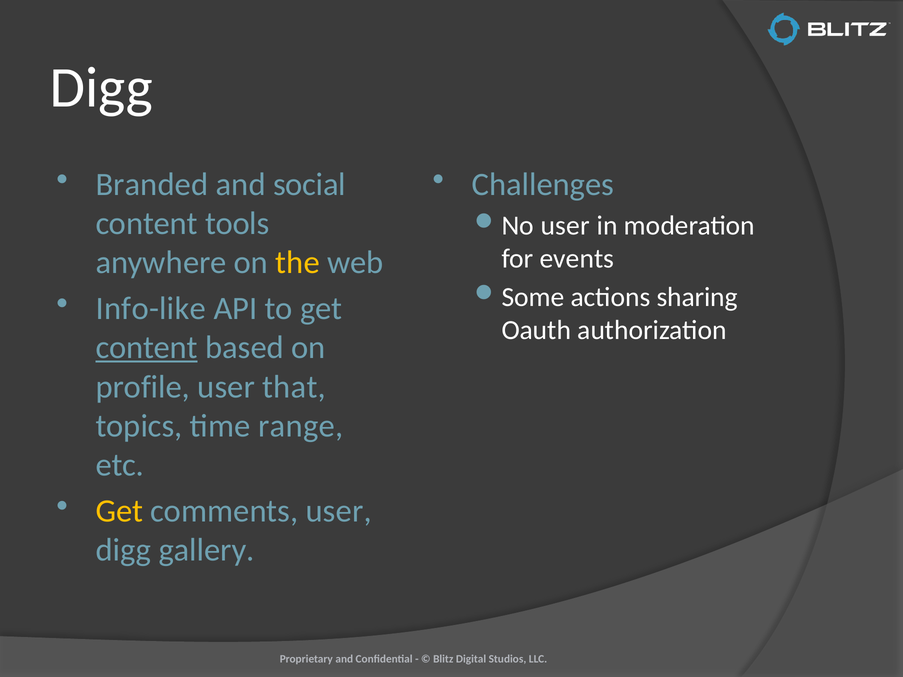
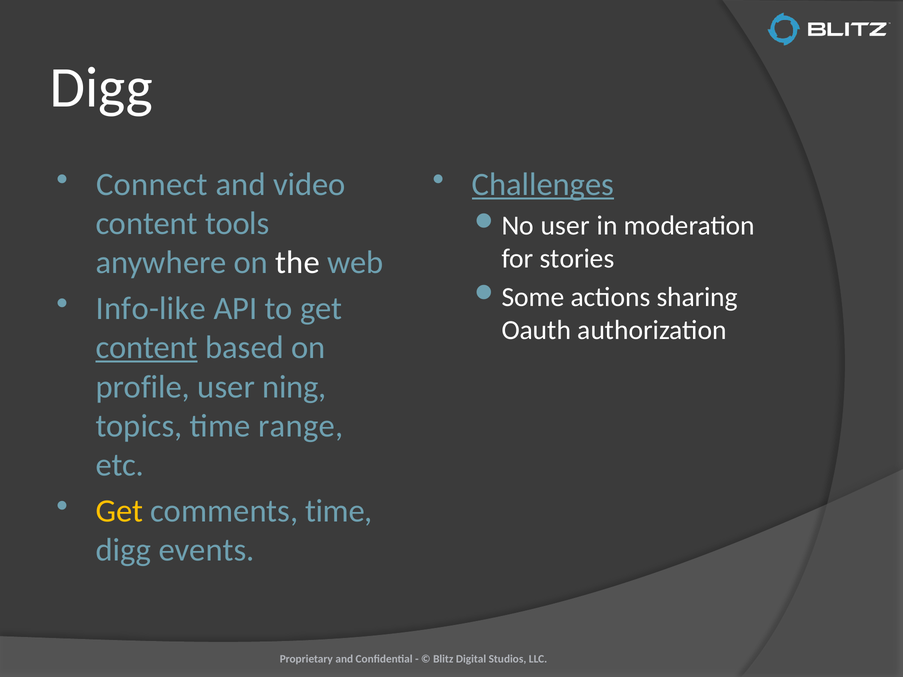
Branded: Branded -> Connect (152, 184)
social: social -> video (309, 184)
Challenges underline: none -> present (543, 184)
events: events -> stories (577, 259)
the colour: yellow -> white (298, 263)
that: that -> ning (294, 387)
comments user: user -> time (339, 511)
gallery: gallery -> events (207, 550)
